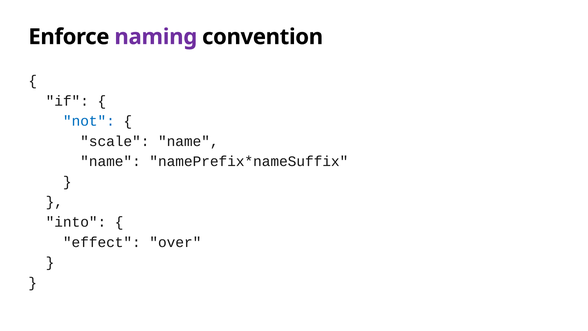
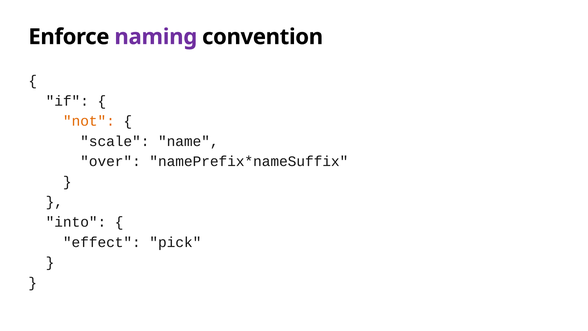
not colour: blue -> orange (89, 121)
name: name -> over (111, 161)
over: over -> pick (175, 242)
